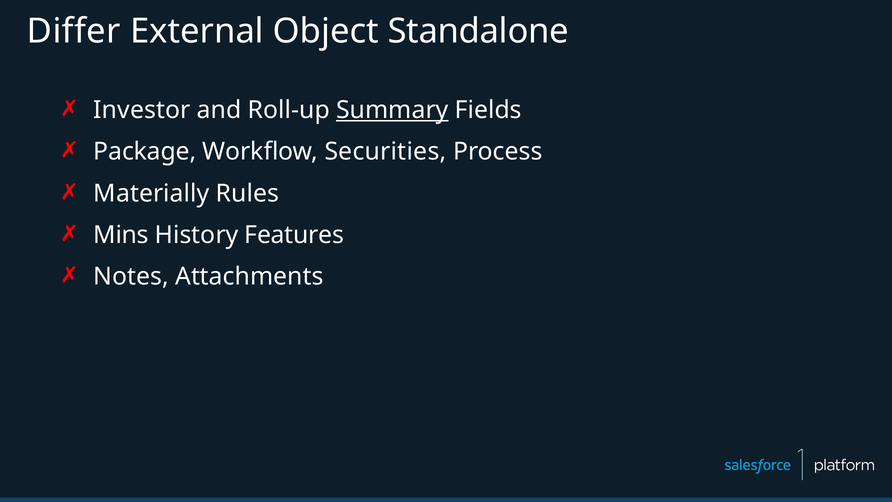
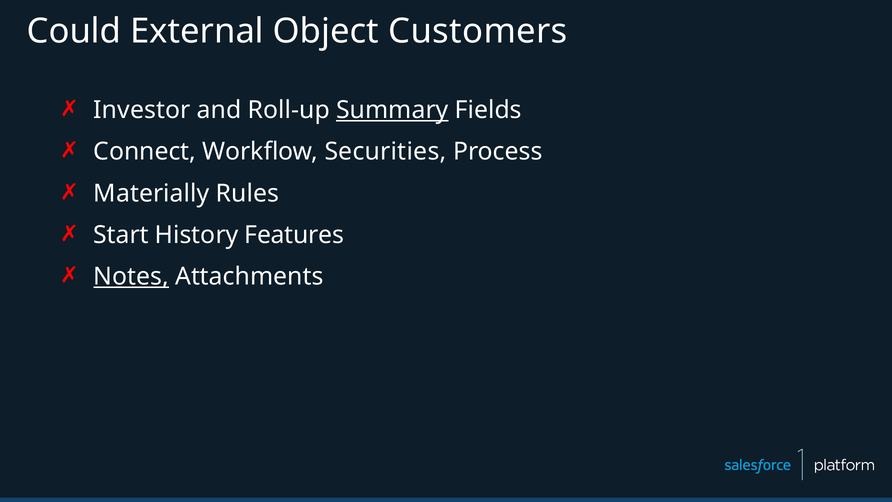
Differ: Differ -> Could (74, 31)
Standalone: Standalone -> Customers (478, 31)
Package: Package -> Connect (145, 152)
Mins: Mins -> Start (121, 235)
Notes underline: none -> present (131, 277)
